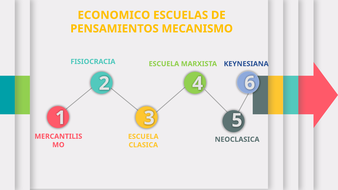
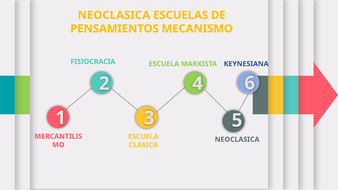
ECONOMICO: ECONOMICO -> NEOCLASICA (114, 15)
